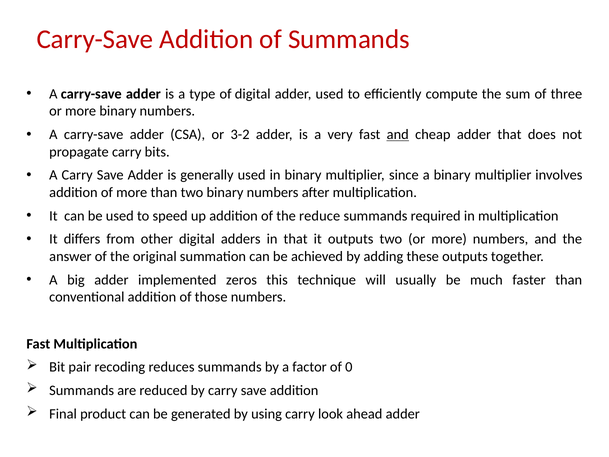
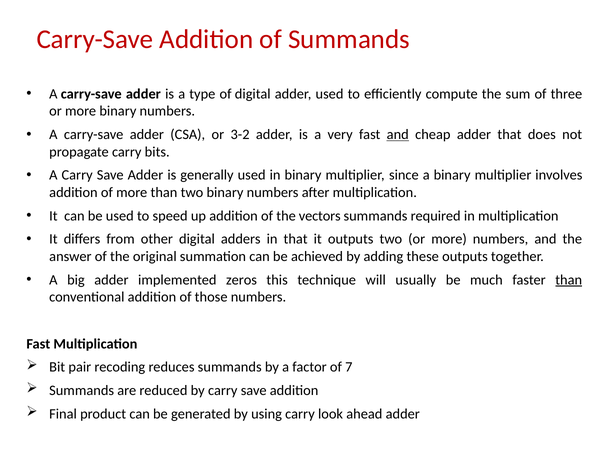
reduce: reduce -> vectors (320, 216)
than underline: none -> present (569, 280)
0: 0 -> 7 (349, 367)
